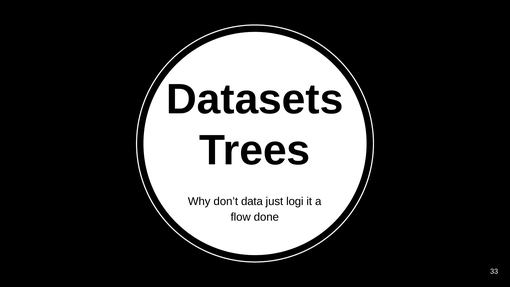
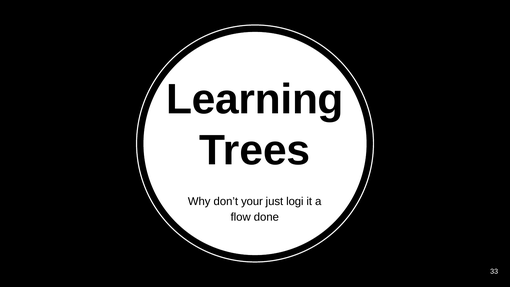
Datasets: Datasets -> Learning (255, 99)
data: data -> your (252, 201)
